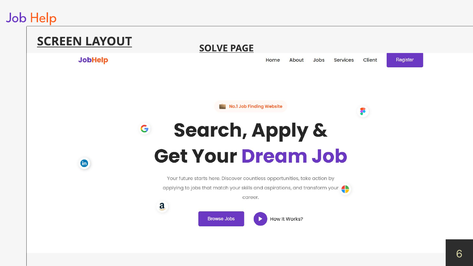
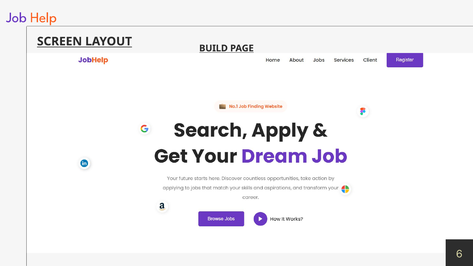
SOLVE: SOLVE -> BUILD (213, 48)
